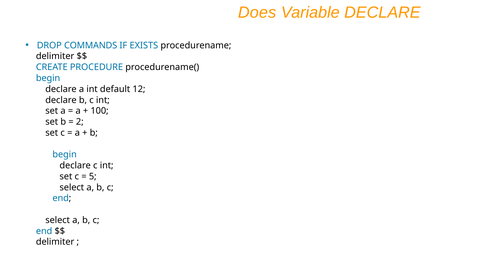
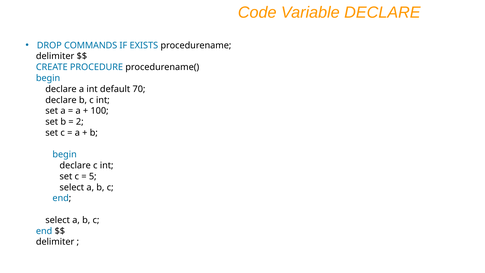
Does: Does -> Code (257, 13)
12: 12 -> 70 (139, 89)
